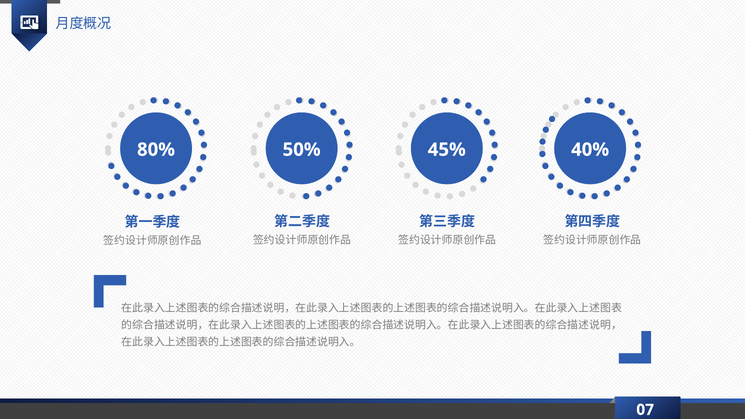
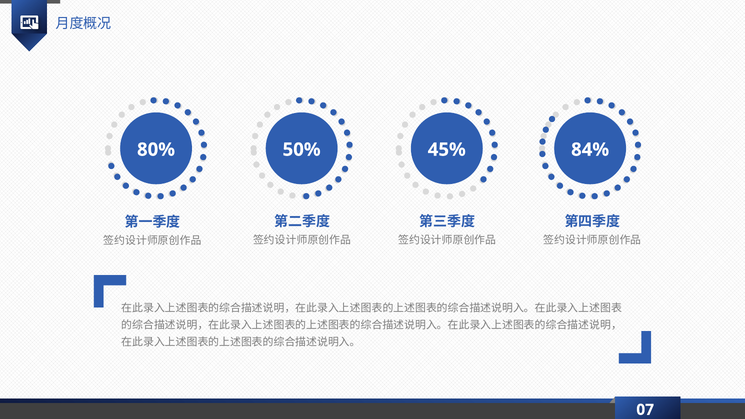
40%: 40% -> 84% (590, 150)
